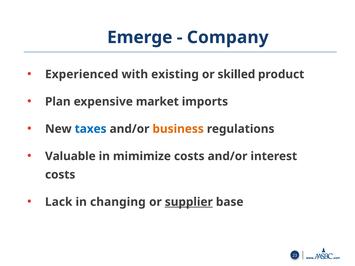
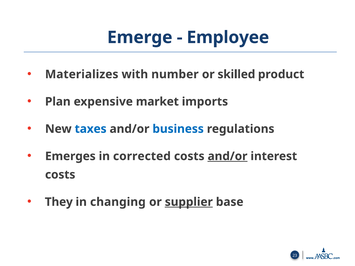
Company: Company -> Employee (228, 37)
Experienced: Experienced -> Materializes (82, 74)
existing: existing -> number (175, 74)
business colour: orange -> blue (178, 129)
Valuable: Valuable -> Emerges (70, 156)
mimimize: mimimize -> corrected (142, 156)
and/or underline: none -> present (228, 156)
Lack: Lack -> They (59, 202)
